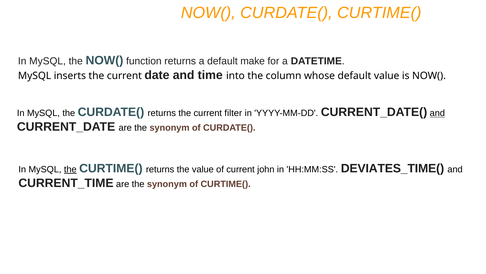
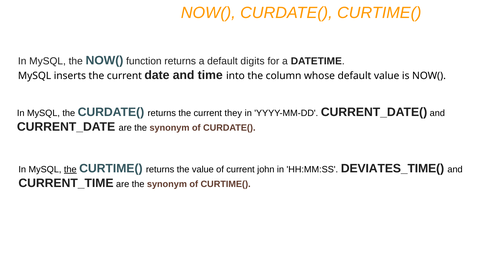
make: make -> digits (253, 61)
filter: filter -> they (233, 113)
and underline: present -> none (437, 113)
